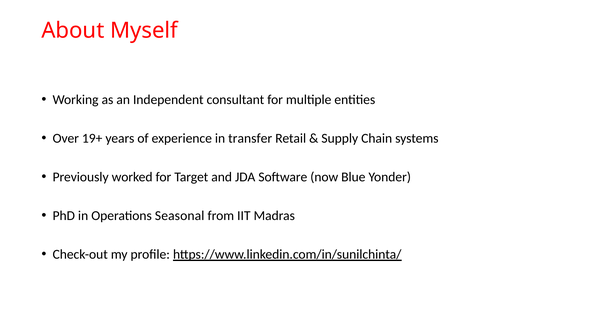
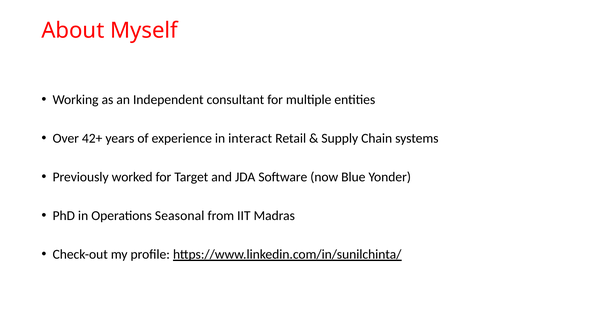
19+: 19+ -> 42+ (92, 138)
transfer: transfer -> interact (250, 138)
